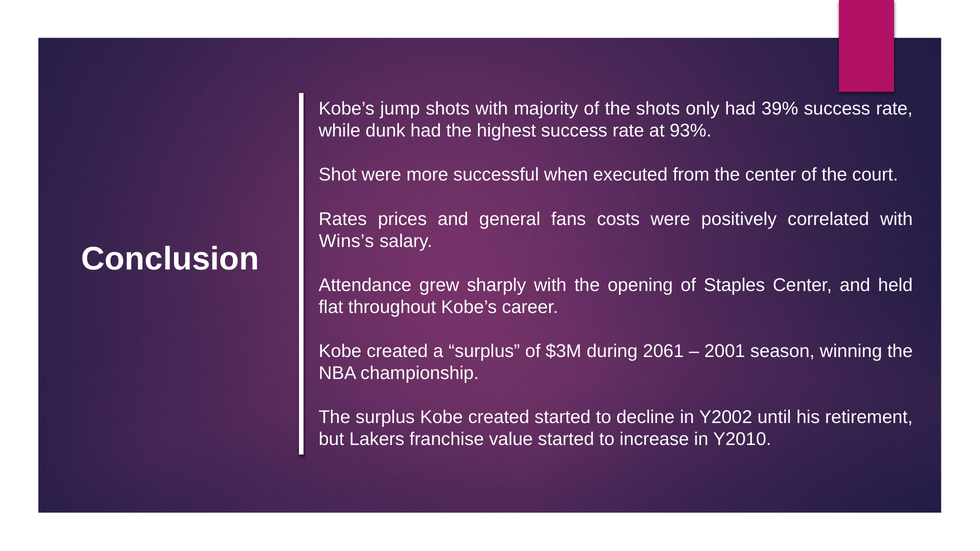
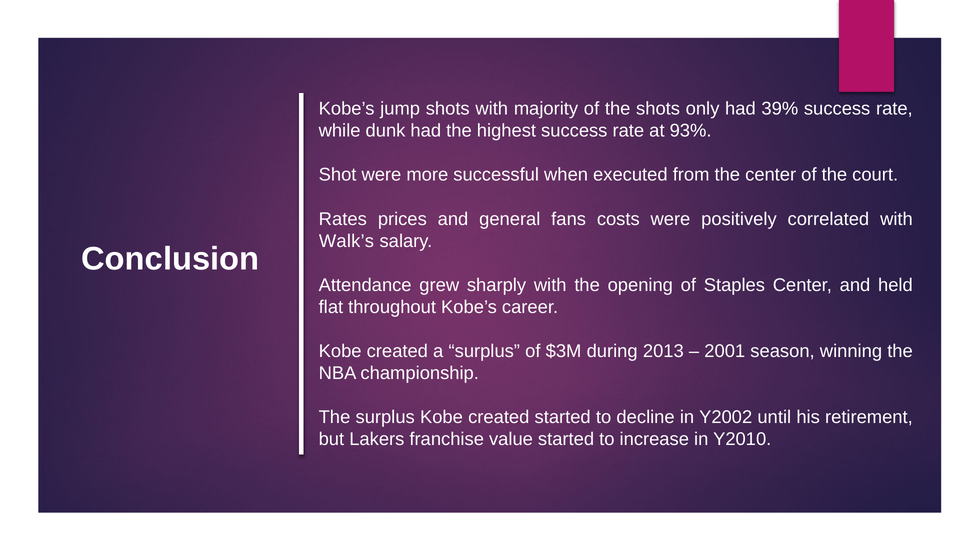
Wins’s: Wins’s -> Walk’s (346, 241)
2061: 2061 -> 2013 (663, 351)
